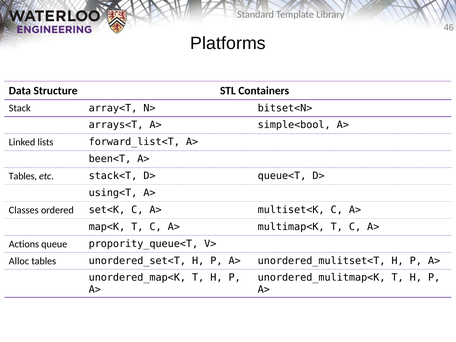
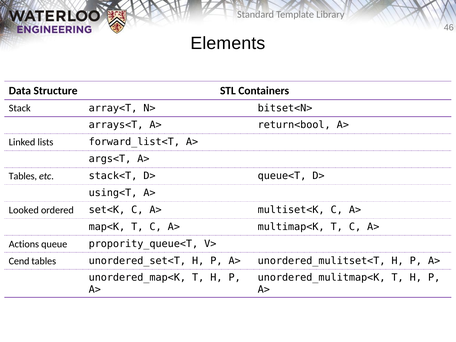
Platforms: Platforms -> Elements (228, 43)
simple<bool: simple<bool -> return<bool (294, 125)
been<T: been<T -> args<T (110, 159)
Classes: Classes -> Looked (24, 210)
Alloc: Alloc -> Cend (19, 261)
